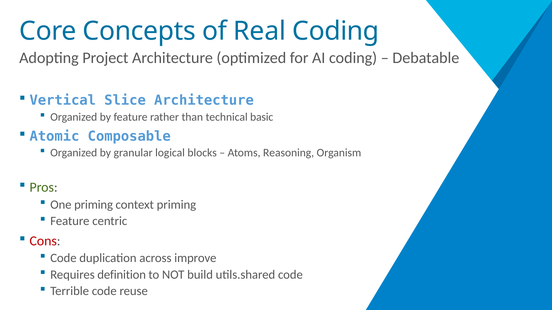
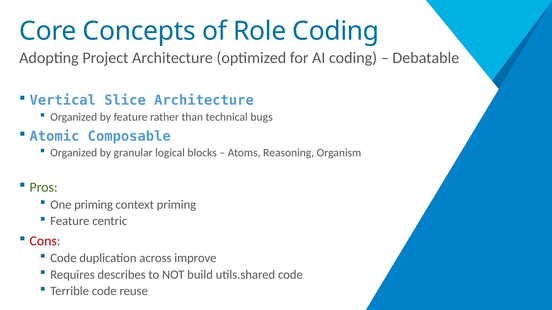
Real: Real -> Role (260, 31)
basic: basic -> bugs (262, 117)
definition: definition -> describes (122, 275)
